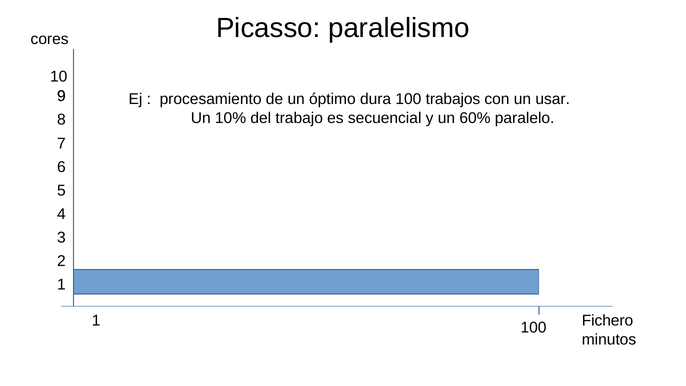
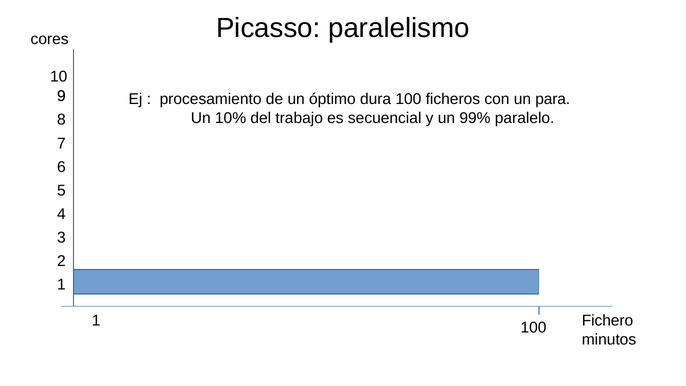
trabajos: trabajos -> ficheros (453, 99)
usar: usar -> para (553, 99)
60%: 60% -> 99% (475, 118)
